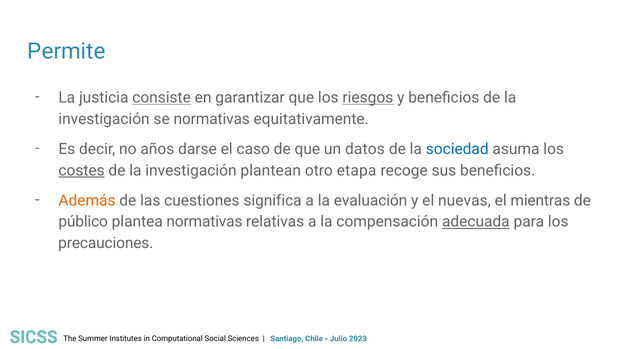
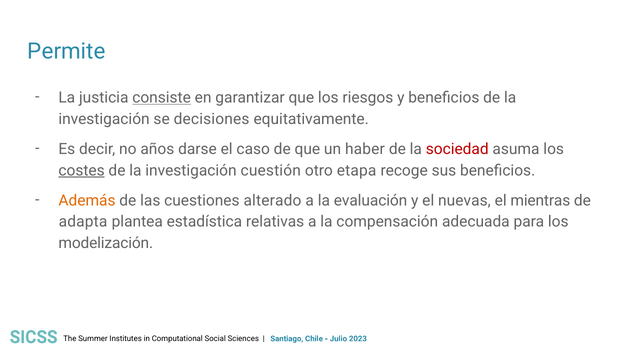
riesgos underline: present -> none (368, 98)
se normativas: normativas -> decisiones (212, 119)
datos: datos -> haber (365, 149)
sociedad colour: blue -> red (457, 149)
plantean: plantean -> cuestión (271, 171)
significa: significa -> alterado (272, 201)
público: público -> adapta (83, 222)
plantea normativas: normativas -> estadística (204, 222)
adecuada underline: present -> none (476, 222)
precauciones: precauciones -> modelización (106, 243)
